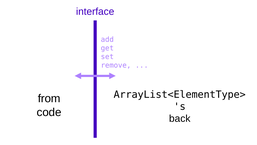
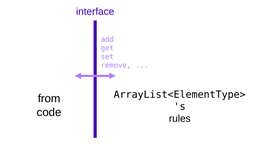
back: back -> rules (180, 118)
